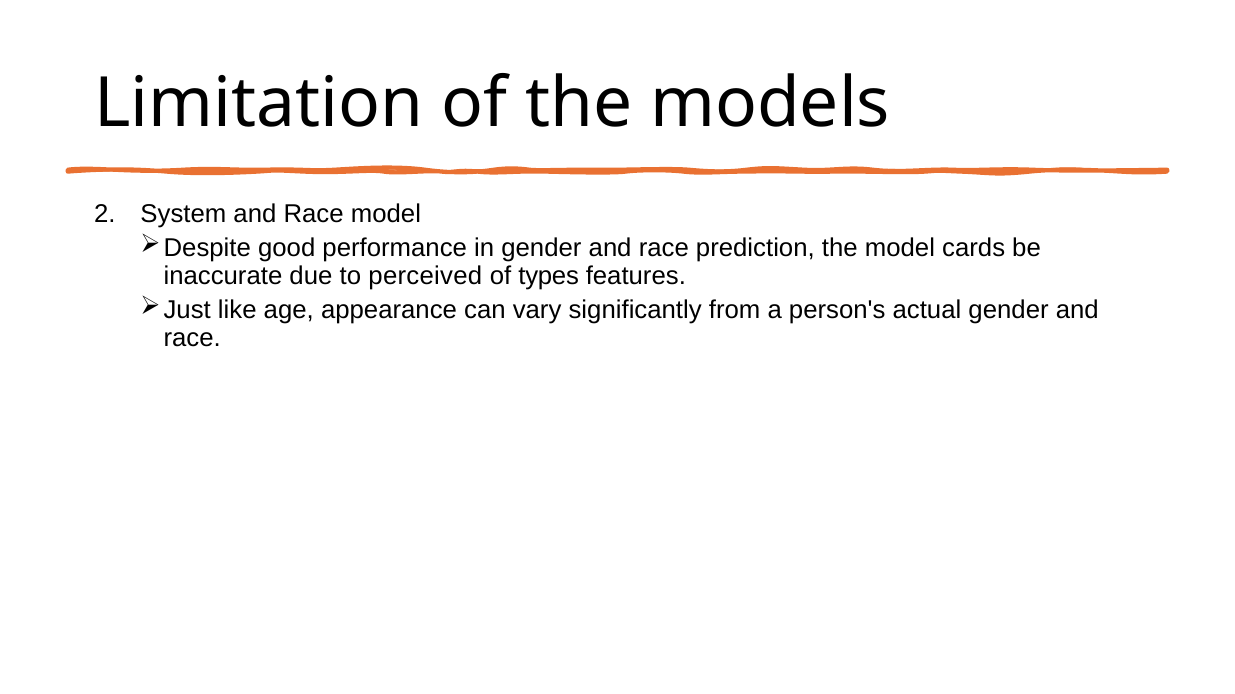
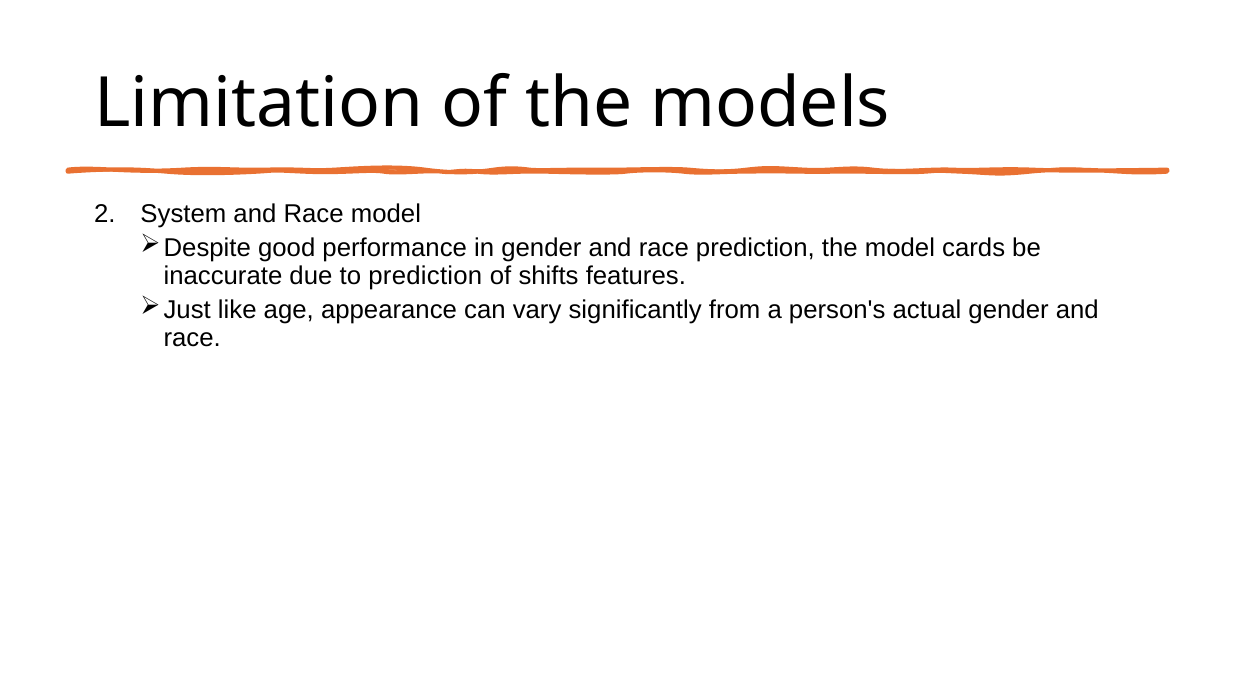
to perceived: perceived -> prediction (425, 276)
types: types -> shifts (549, 276)
